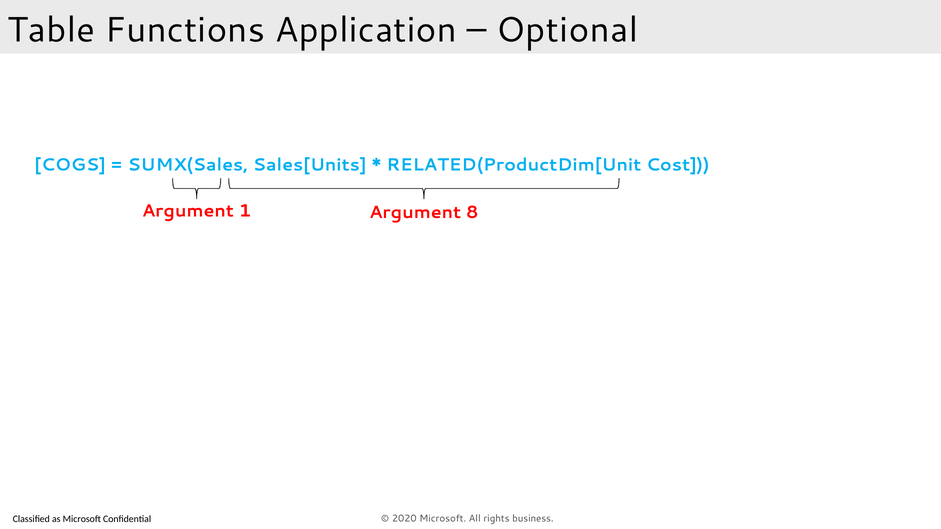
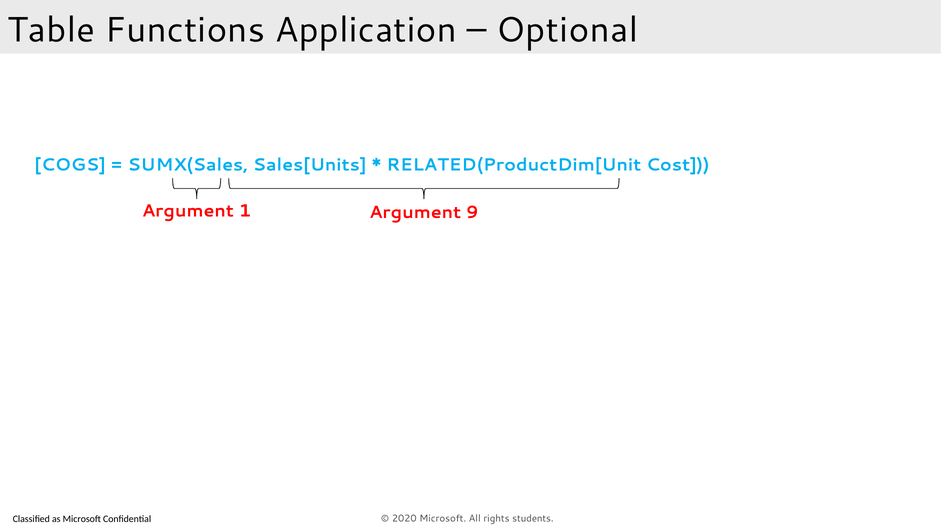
8: 8 -> 9 (472, 212)
business: business -> students (533, 519)
